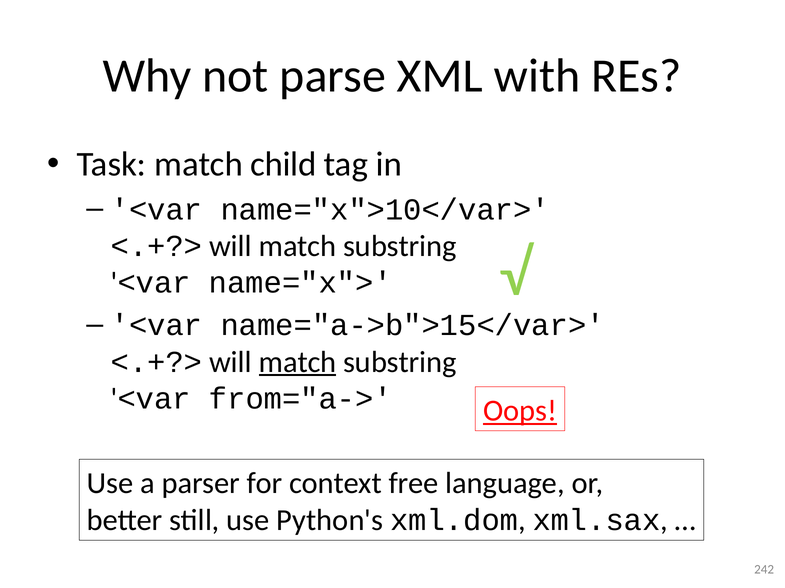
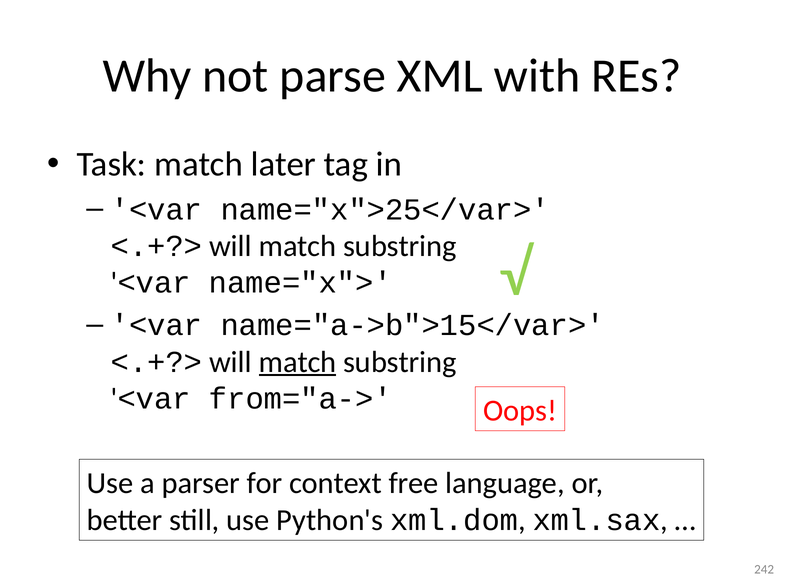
child: child -> later (283, 165)
name="x">10</var>: name="x">10</var> -> name="x">25</var> (385, 210)
Oops underline: present -> none (520, 411)
